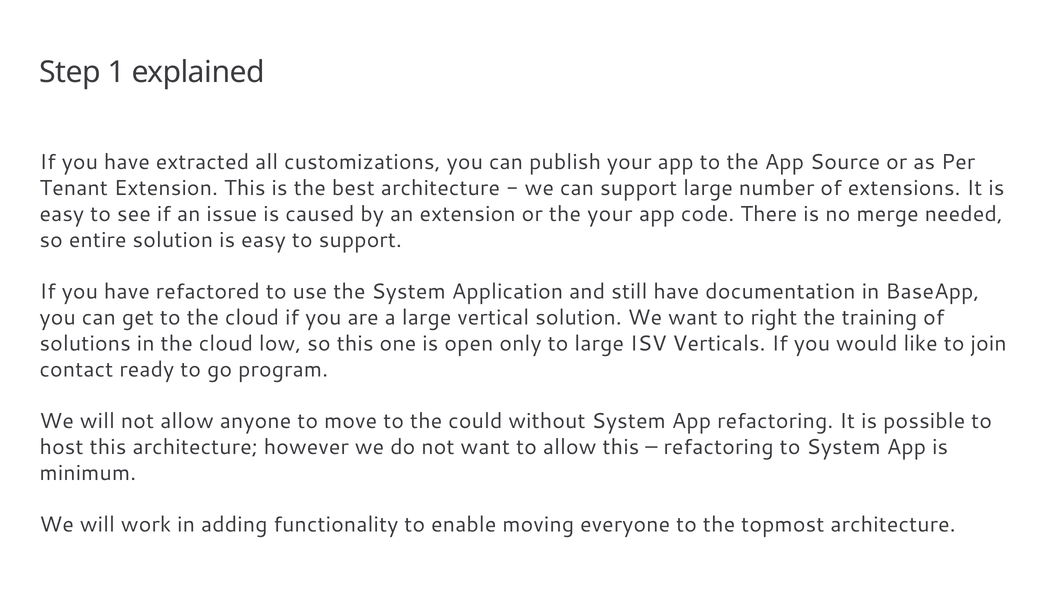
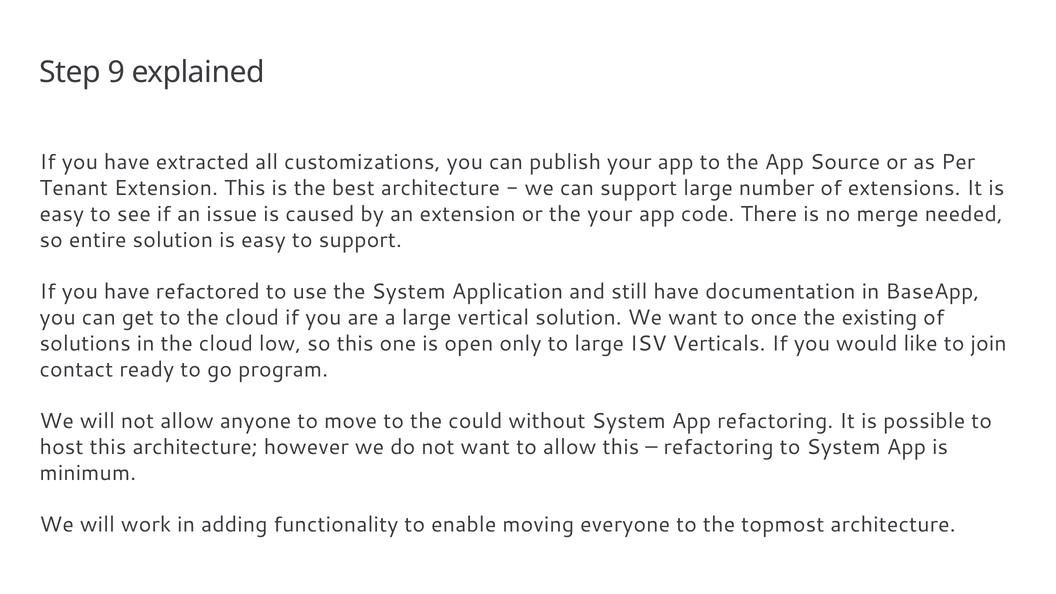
1: 1 -> 9 (116, 72)
right: right -> once (774, 318)
training: training -> existing (880, 318)
